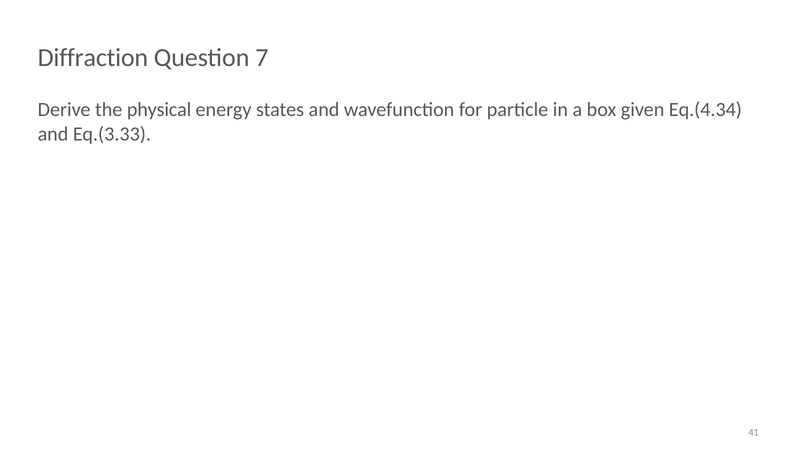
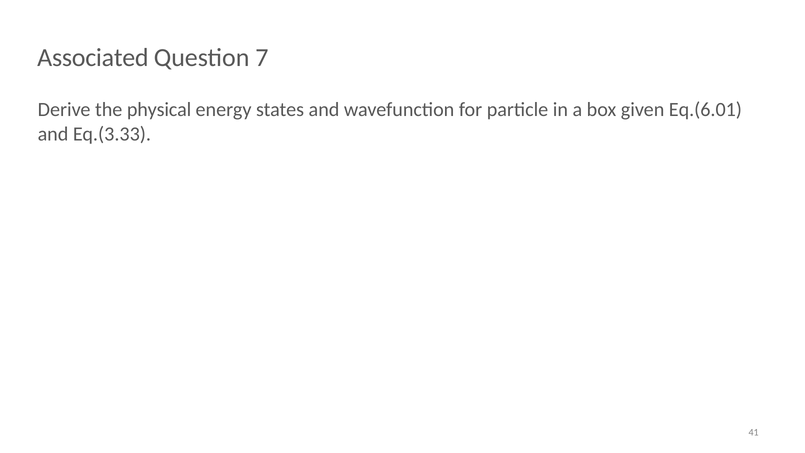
Diffraction: Diffraction -> Associated (93, 58)
Eq.(4.34: Eq.(4.34 -> Eq.(6.01 (705, 110)
